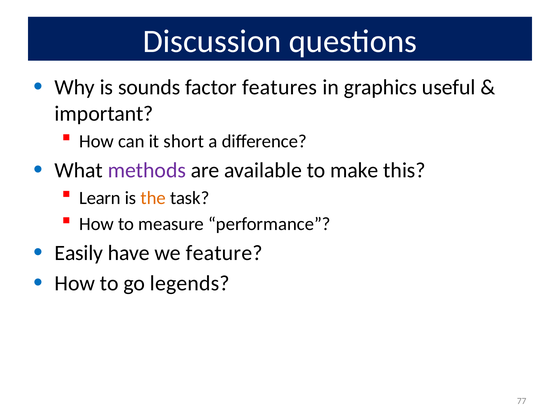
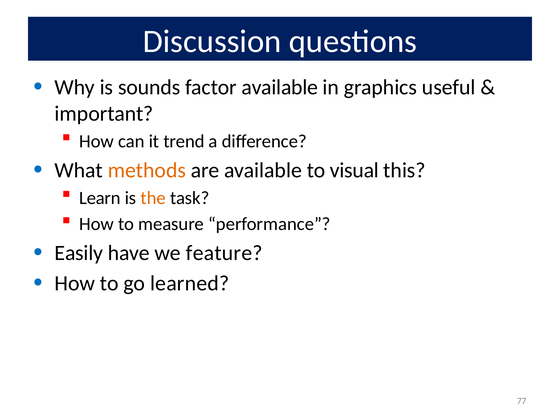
factor features: features -> available (280, 87)
short: short -> trend (184, 141)
methods colour: purple -> orange (147, 170)
make: make -> visual (354, 170)
legends: legends -> learned (190, 283)
